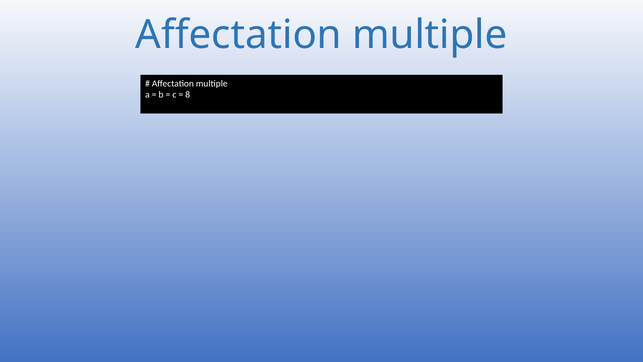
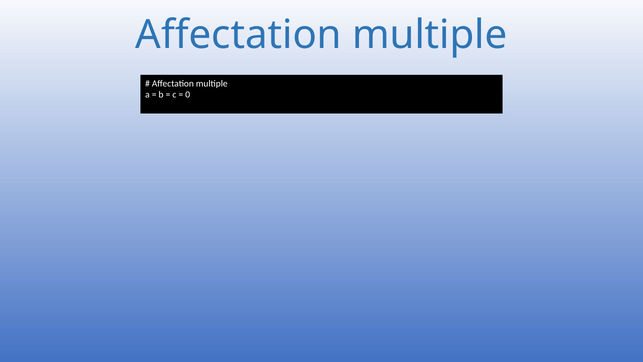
8: 8 -> 0 (188, 95)
